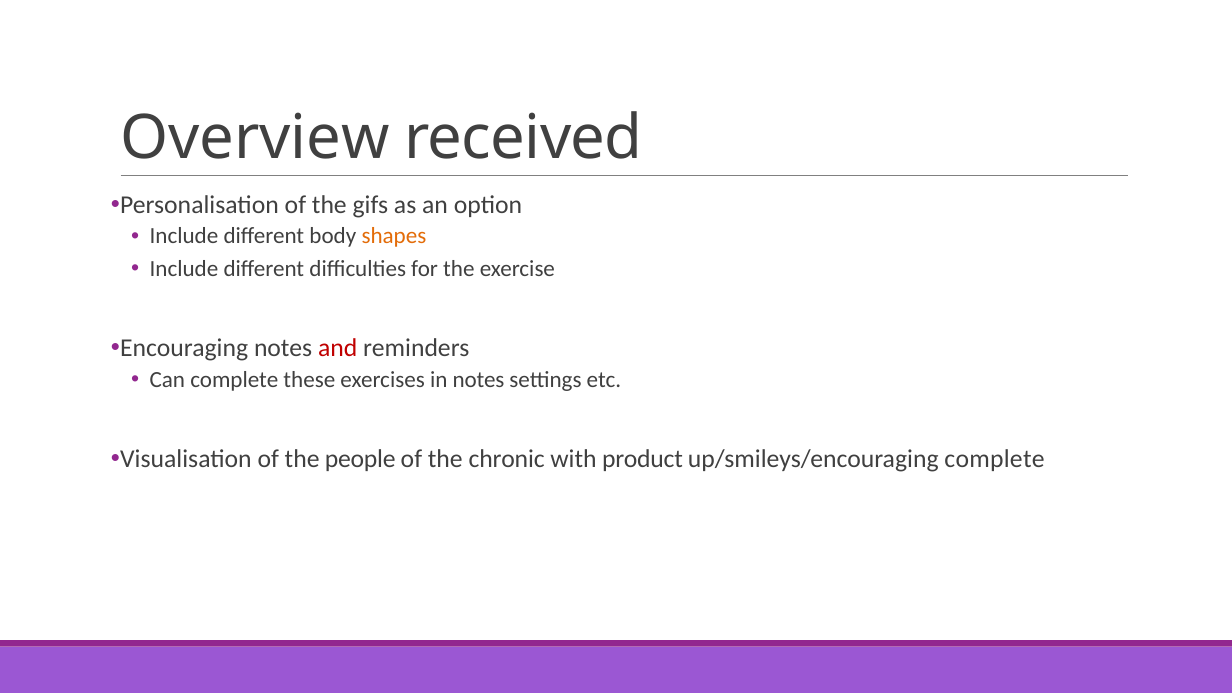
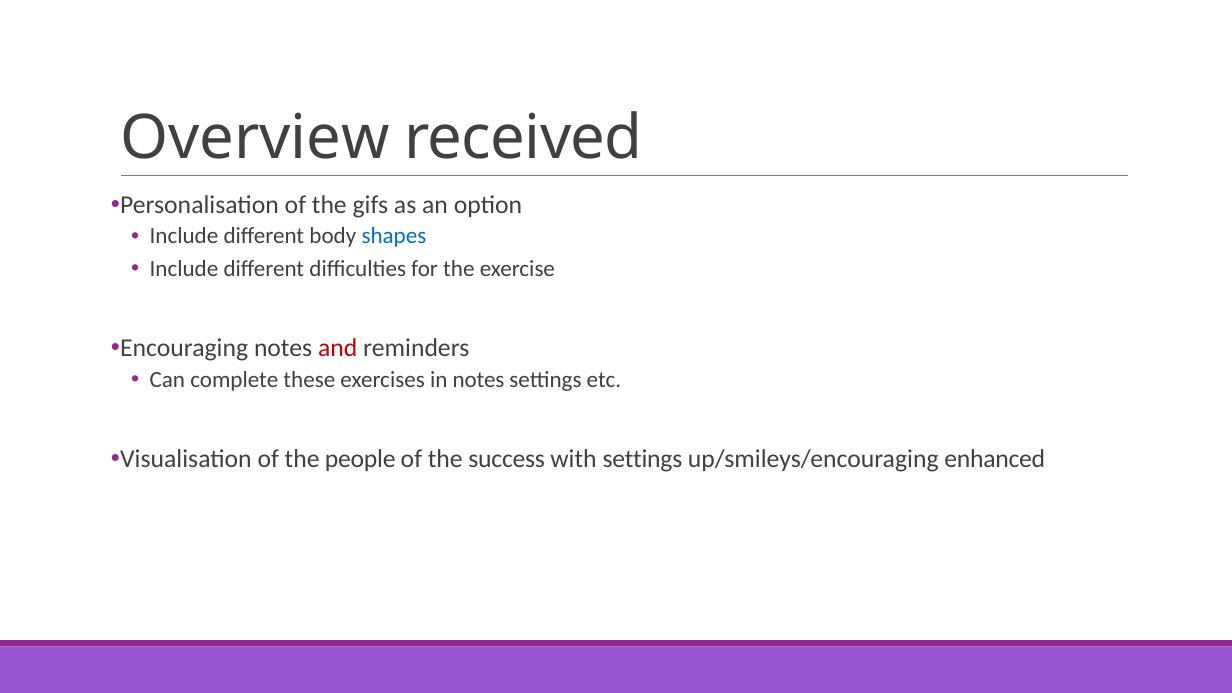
shapes colour: orange -> blue (394, 236)
chronic: chronic -> success (507, 459)
with product: product -> settings (642, 459)
up/smileys/encouraging complete: complete -> enhanced (995, 459)
